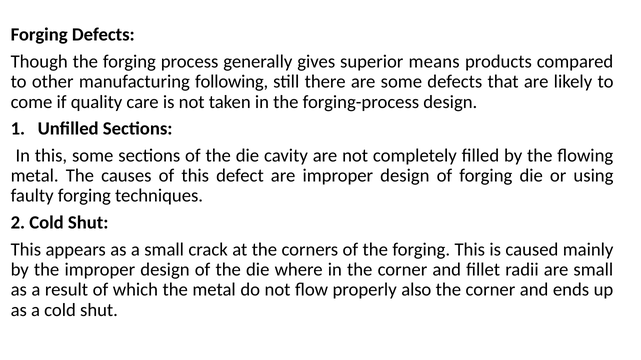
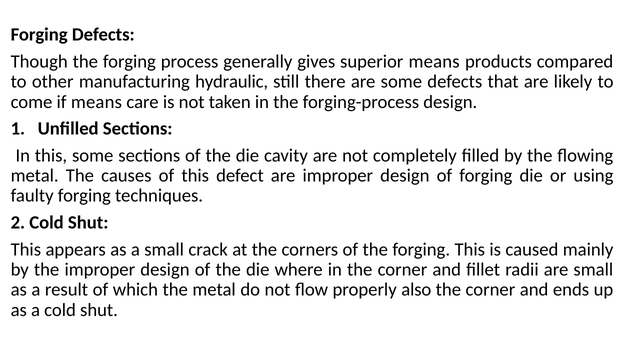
following: following -> hydraulic (232, 82)
if quality: quality -> means (96, 102)
